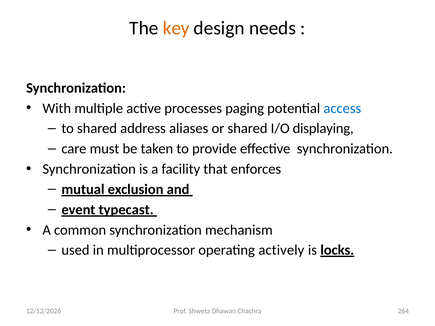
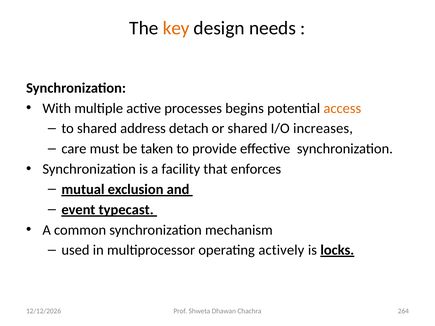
paging: paging -> begins (245, 108)
access colour: blue -> orange (342, 108)
aliases: aliases -> detach (189, 129)
displaying: displaying -> increases (323, 129)
